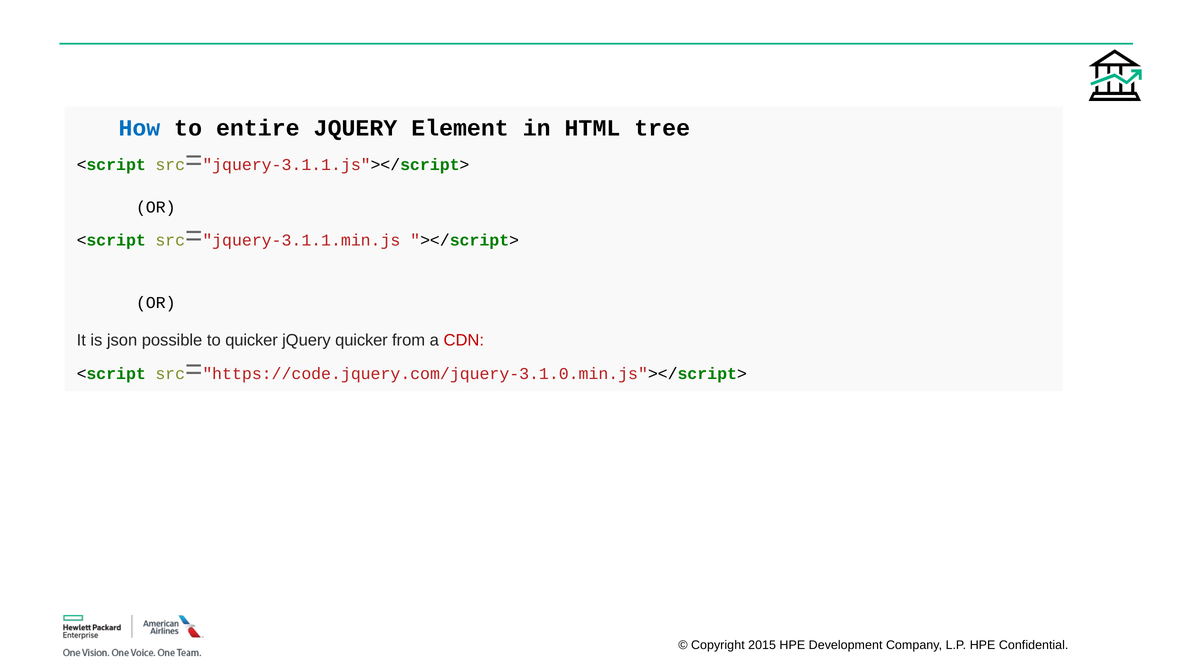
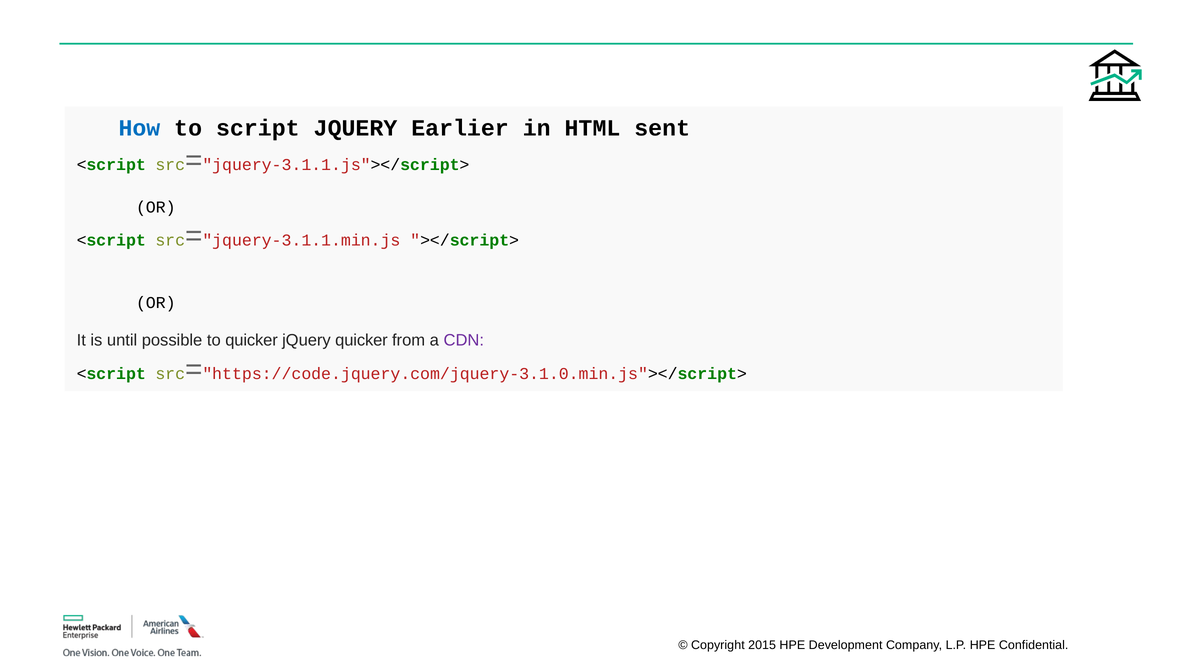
entire: entire -> script (258, 128)
Element: Element -> Earlier (460, 128)
tree: tree -> sent (662, 128)
json: json -> until (122, 341)
CDN colour: red -> purple (464, 341)
